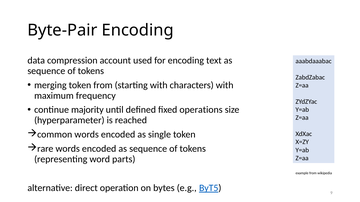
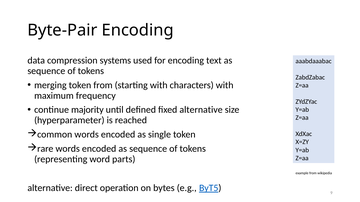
account: account -> systems (115, 60)
fixed operations: operations -> alternative (201, 110)
